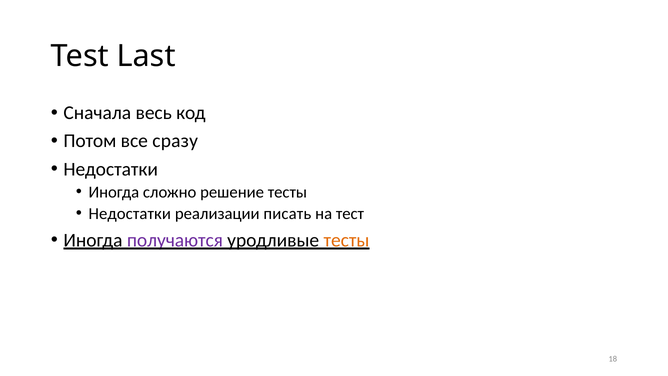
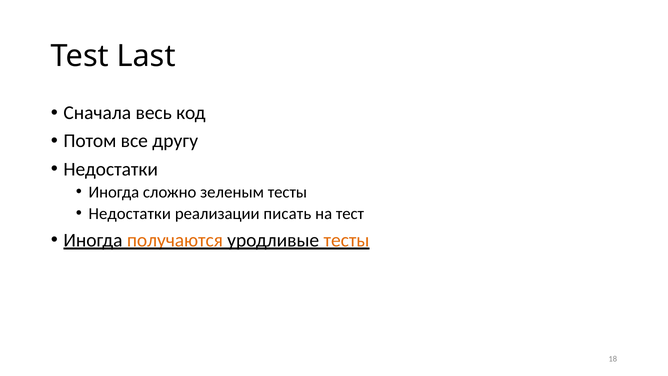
сразу: сразу -> другу (175, 141)
решение: решение -> зеленым (232, 192)
получаются colour: purple -> orange (175, 240)
